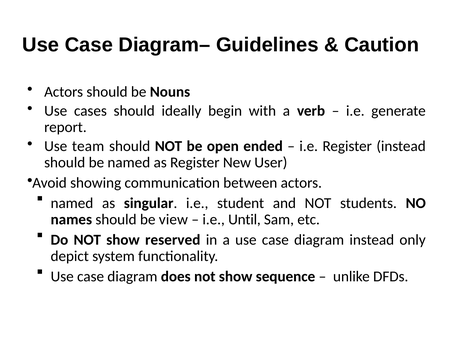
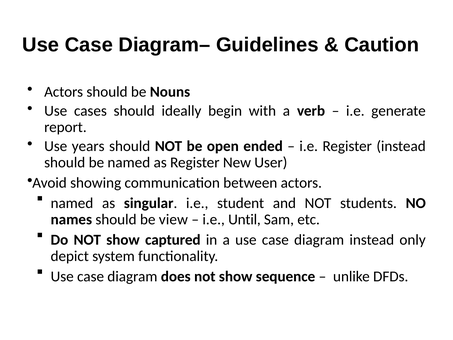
team: team -> years (88, 146)
reserved: reserved -> captured (173, 240)
